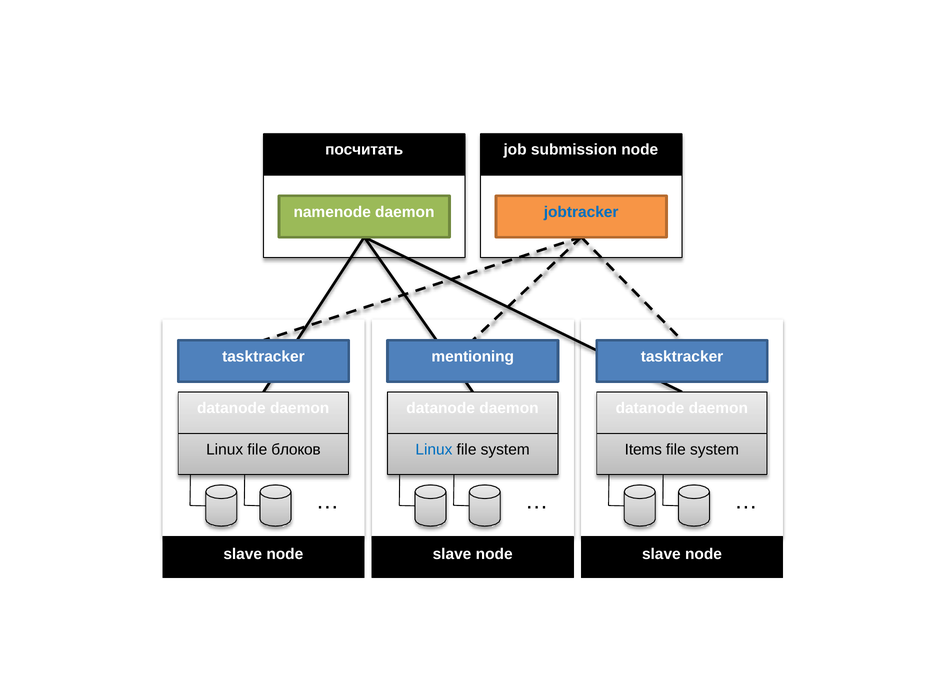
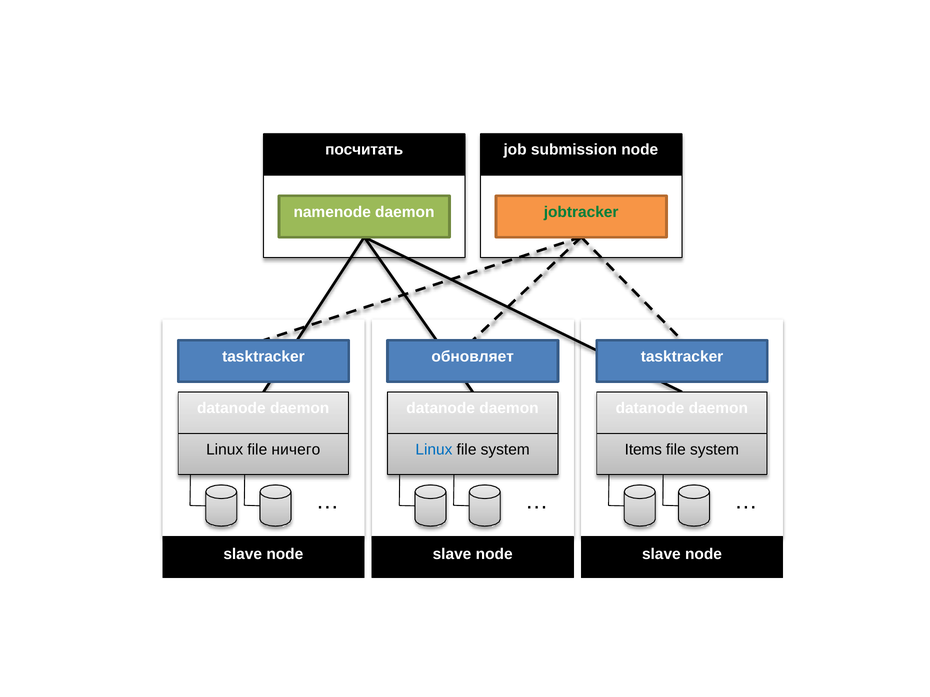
jobtracker colour: blue -> green (581, 212)
mentioning: mentioning -> обновляет (473, 357)
блоков: блоков -> ничего (296, 450)
